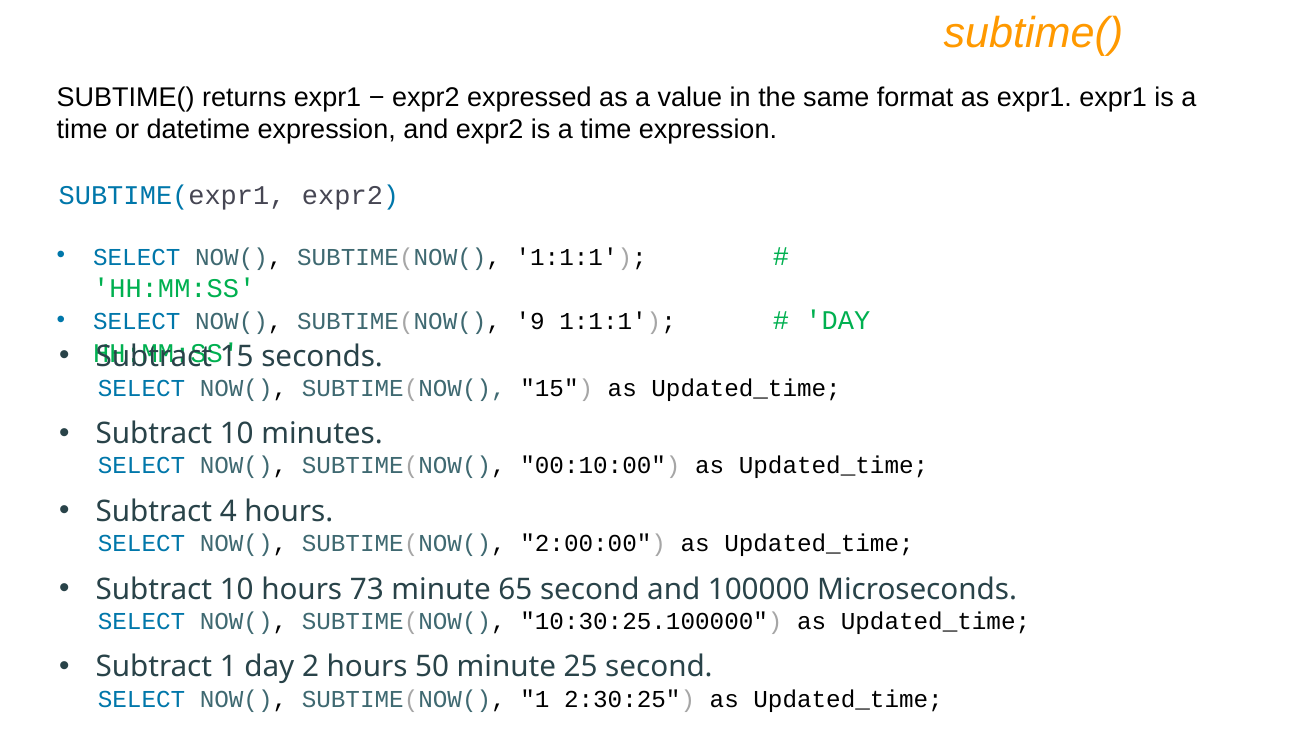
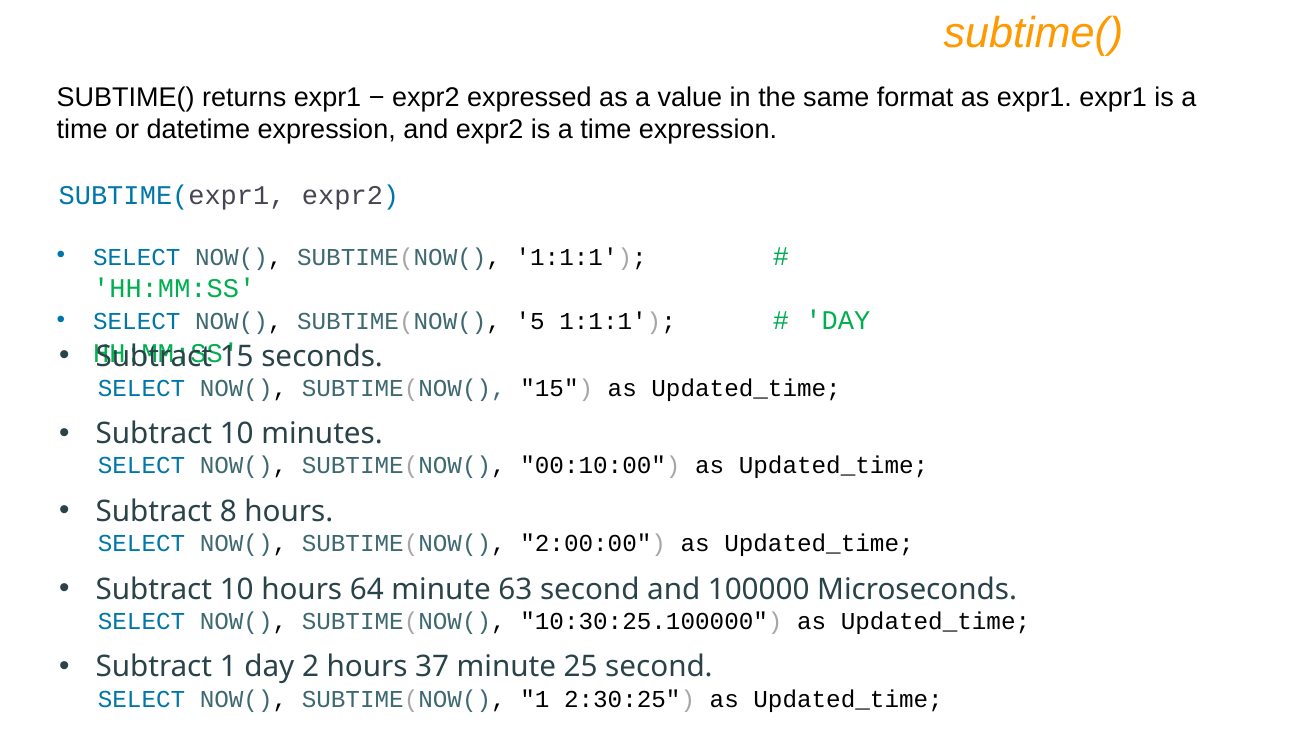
9: 9 -> 5 (530, 322)
4: 4 -> 8 (228, 511)
73: 73 -> 64 (367, 589)
65: 65 -> 63 (515, 589)
50: 50 -> 37 (432, 667)
